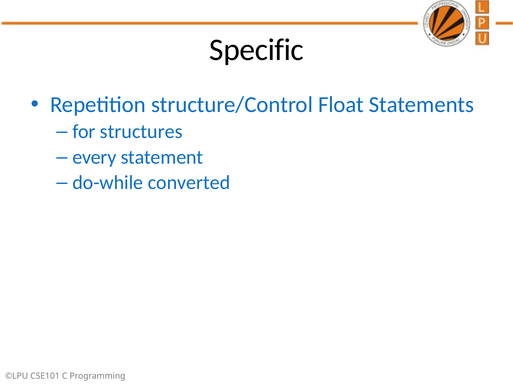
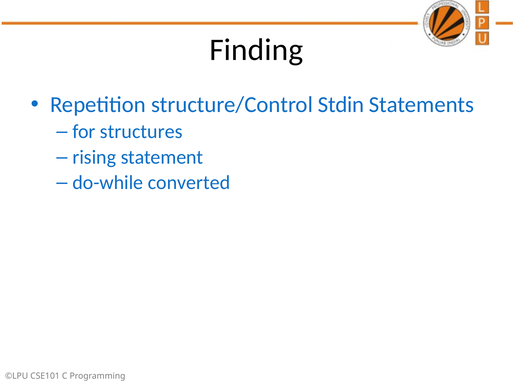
Specific: Specific -> Finding (256, 50)
Float: Float -> Stdin (341, 105)
every: every -> rising (94, 157)
